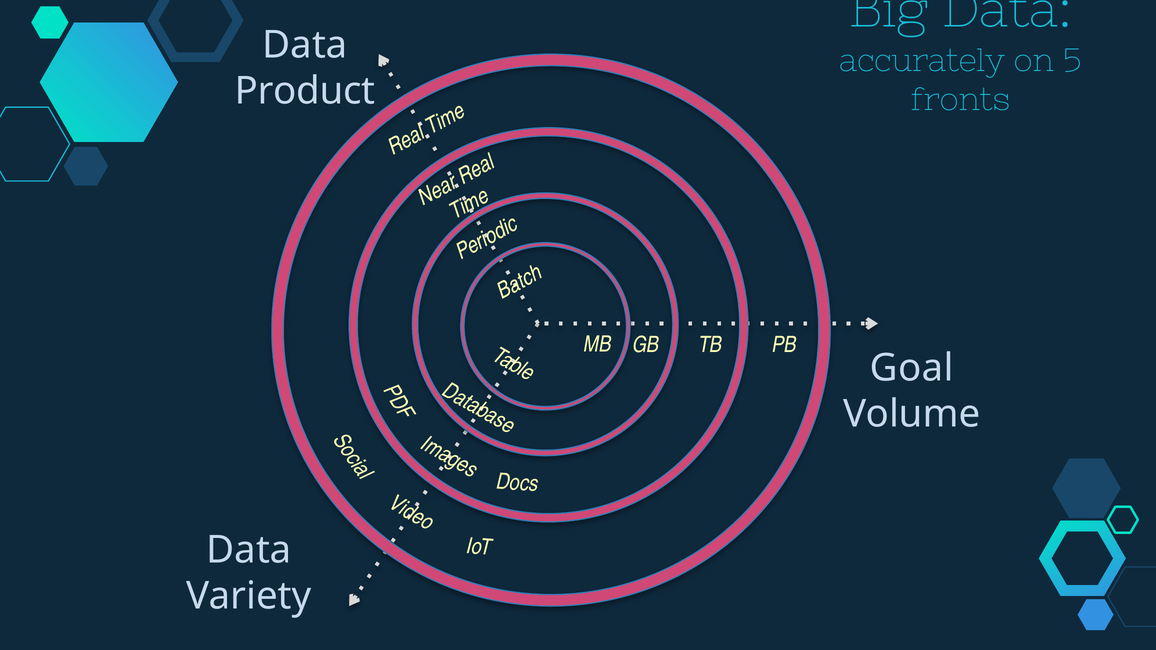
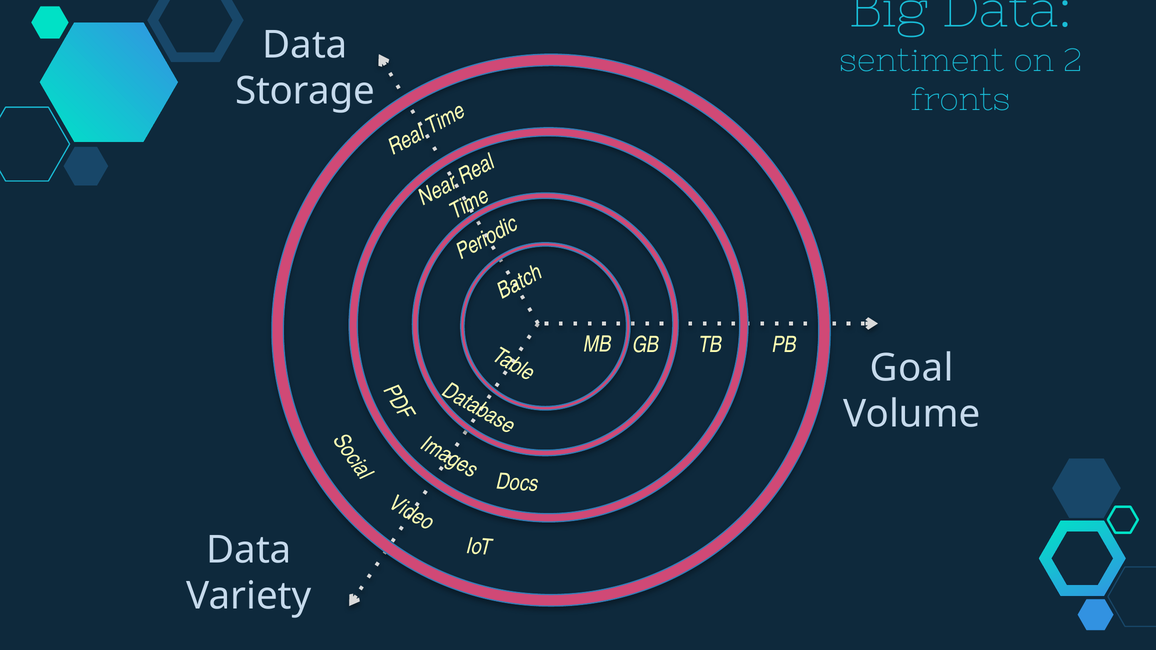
accurately: accurately -> sentiment (922, 61)
5: 5 -> 2 (1073, 61)
Product: Product -> Storage (305, 91)
